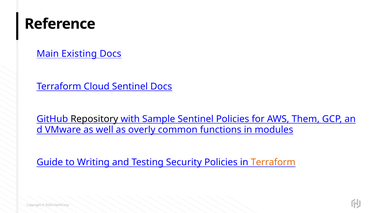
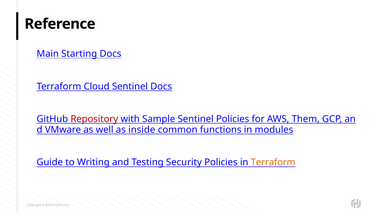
Existing: Existing -> Starting (79, 54)
Repository colour: black -> red (94, 119)
overly: overly -> inside (142, 130)
